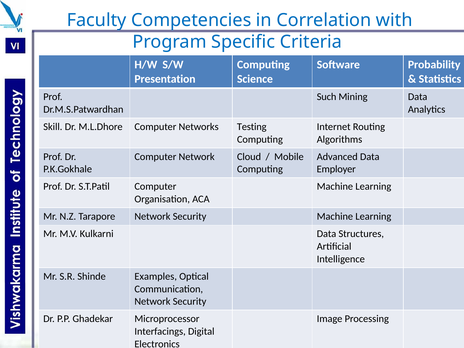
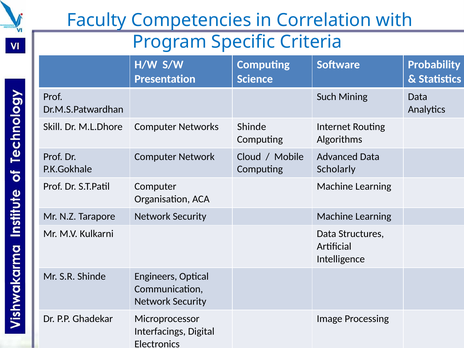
Networks Testing: Testing -> Shinde (252, 127)
Employer: Employer -> Scholarly (336, 169)
Examples: Examples -> Engineers (156, 276)
